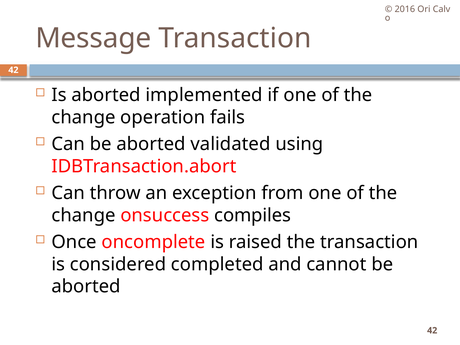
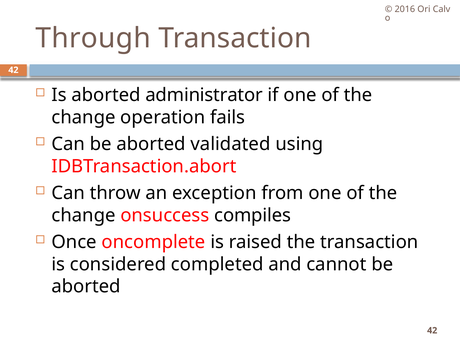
Message: Message -> Through (93, 38)
implemented: implemented -> administrator (204, 95)
